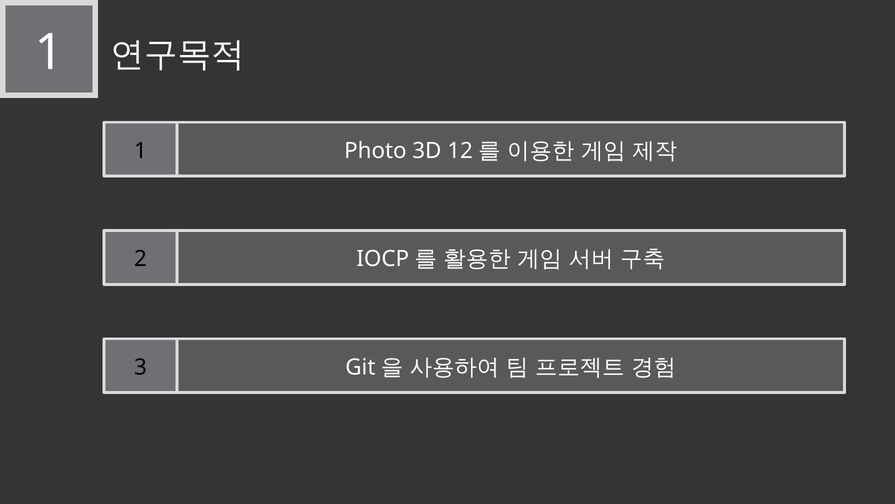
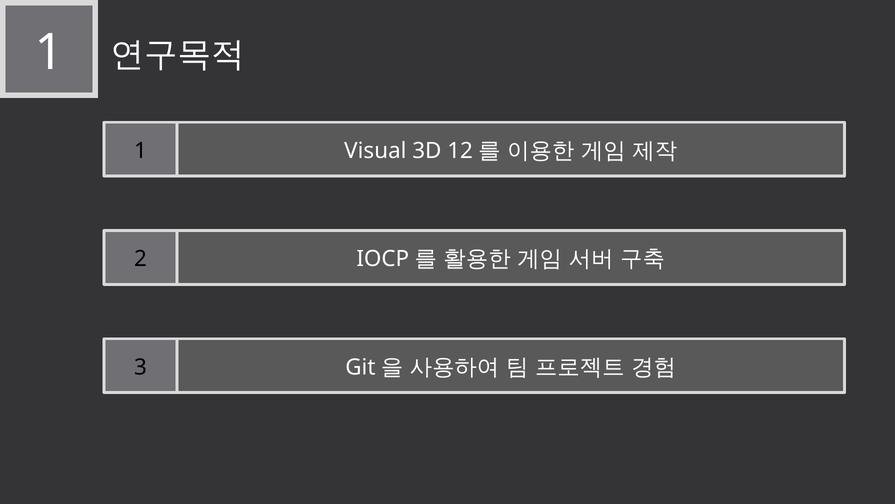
Photo: Photo -> Visual (375, 151)
